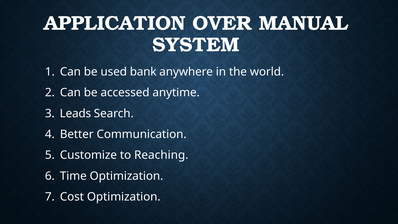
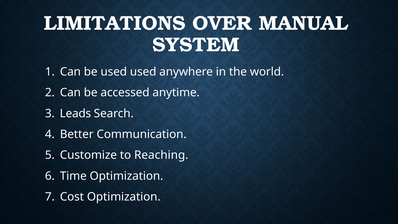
APPLICATION: APPLICATION -> LIMITATIONS (115, 23)
used bank: bank -> used (143, 72)
